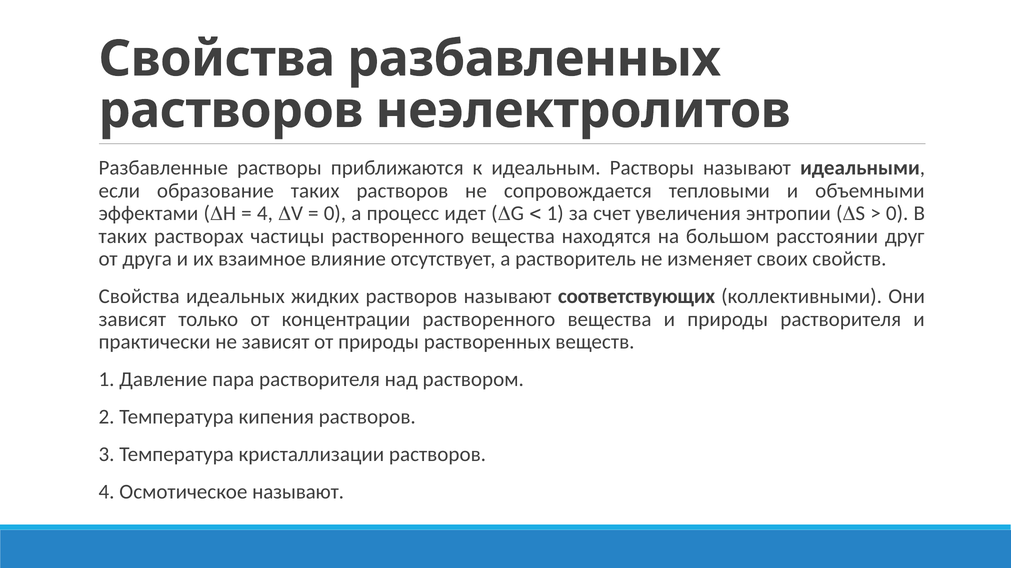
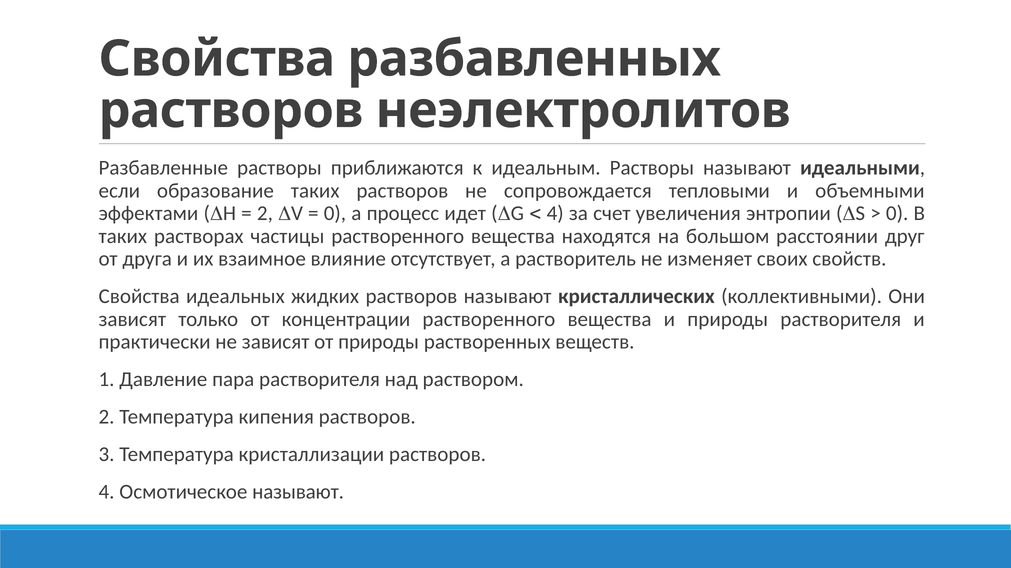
4: 4 -> 2 (265, 214)
1: 1 -> 4 (555, 214)
соответствующих: соответствующих -> кристаллических (636, 297)
